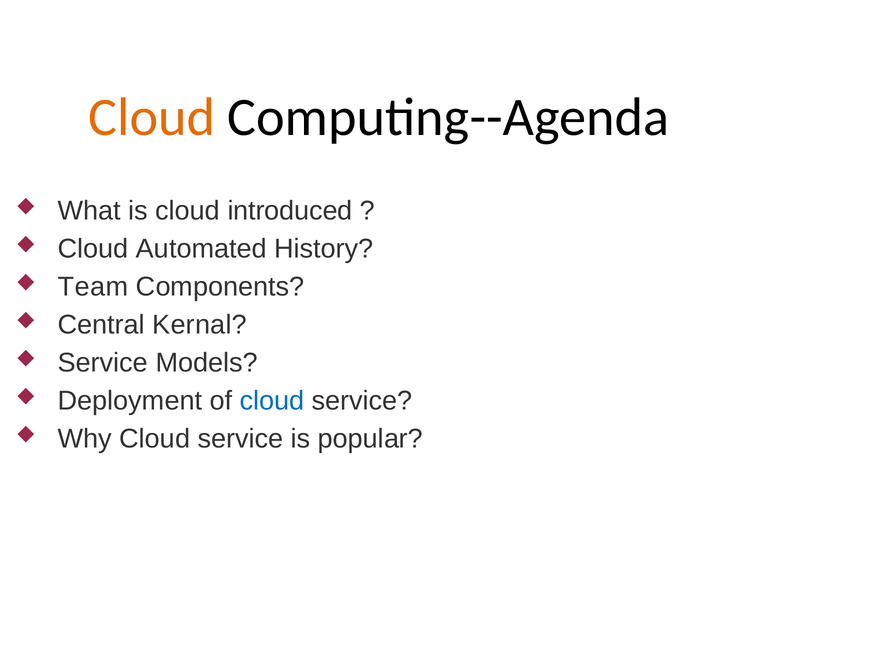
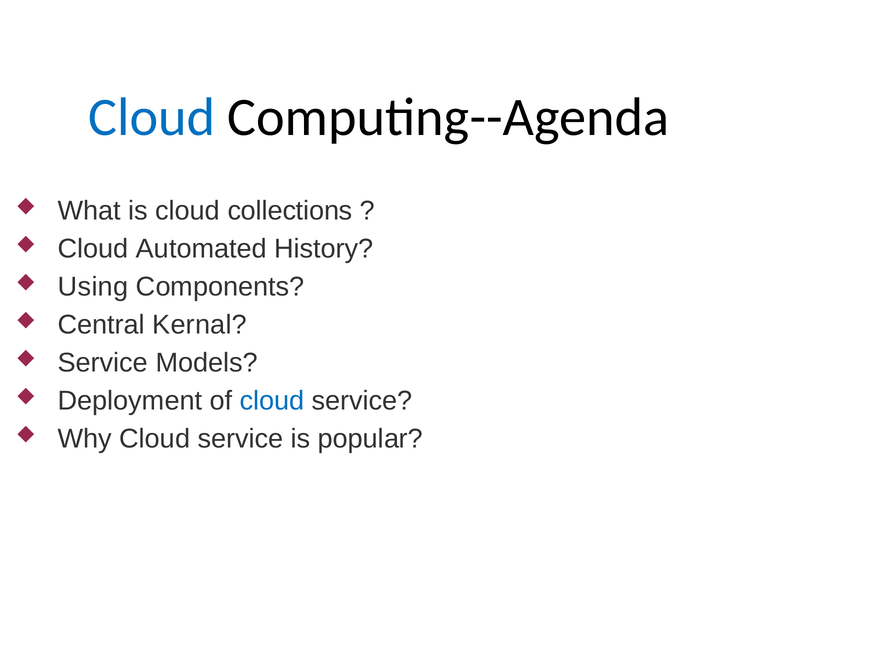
Cloud colour: orange -> blue (152, 117)
introduced: introduced -> collections (290, 211)
Team: Team -> Using (93, 287)
